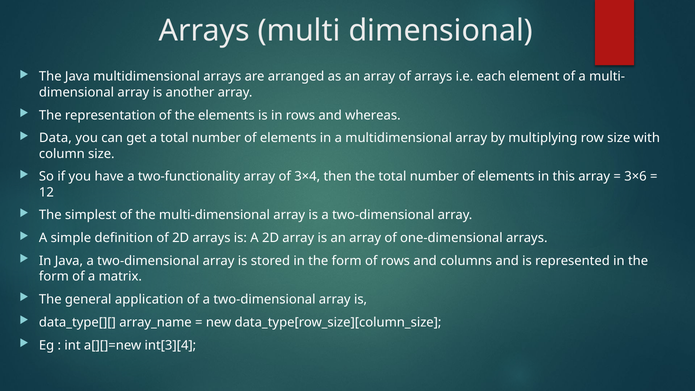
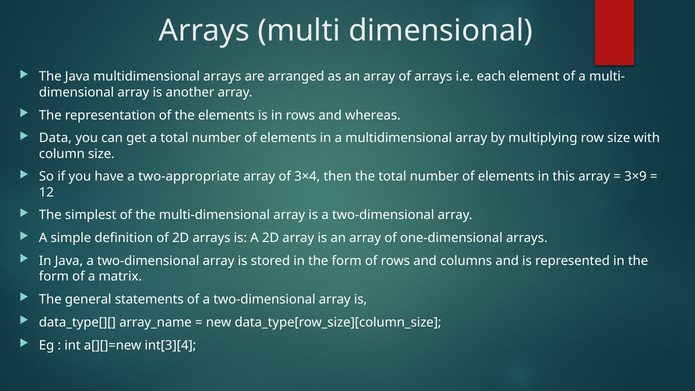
two-functionality: two-functionality -> two-appropriate (189, 177)
3×6: 3×6 -> 3×9 (635, 177)
application: application -> statements (149, 299)
